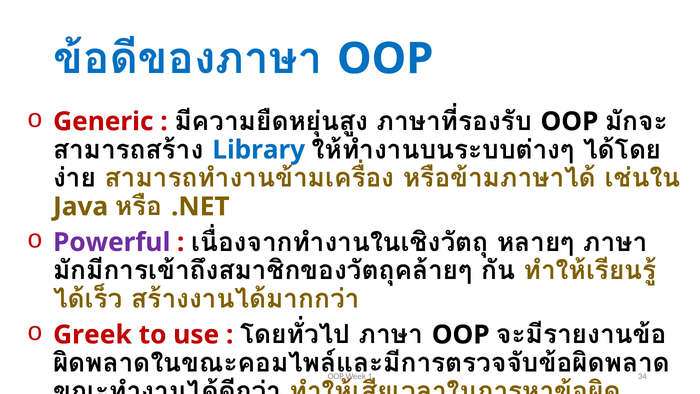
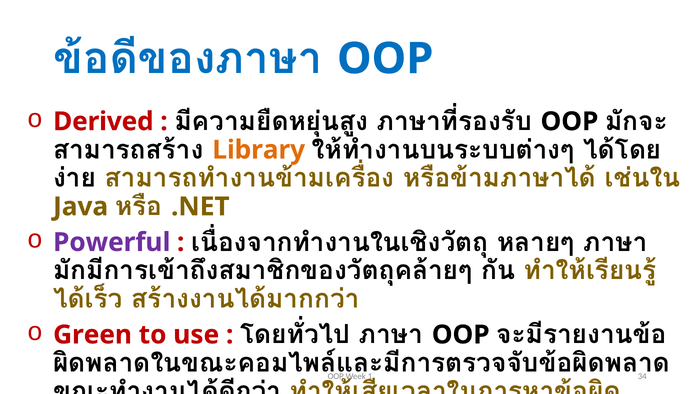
Generic: Generic -> Derived (103, 121)
Library colour: blue -> orange (259, 150)
Greek: Greek -> Green (93, 335)
